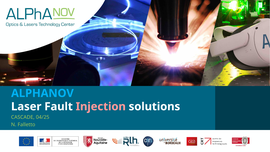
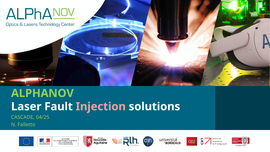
ALPHANOV colour: light blue -> light green (42, 93)
